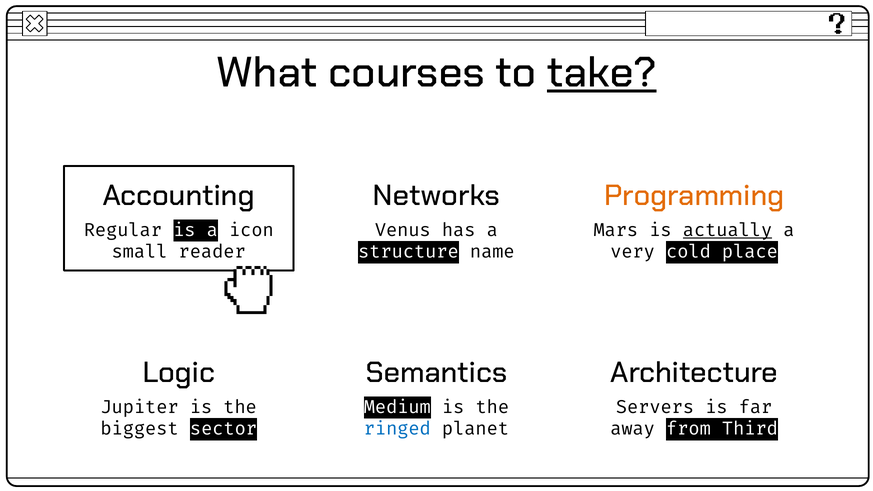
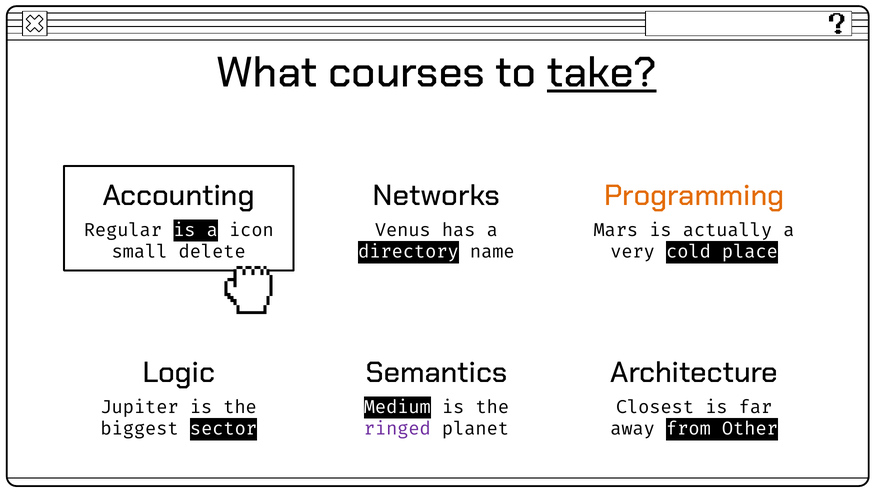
actually underline: present -> none (728, 230)
reader: reader -> delete (212, 252)
structure: structure -> directory (408, 252)
Servers: Servers -> Closest (655, 407)
ringed colour: blue -> purple (397, 429)
Third: Third -> Other (750, 429)
